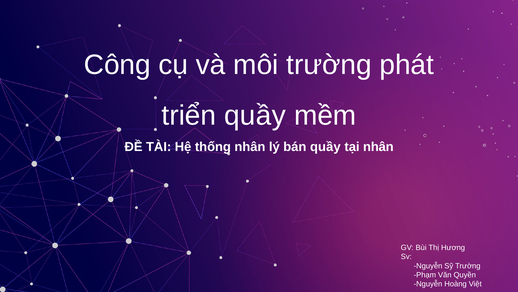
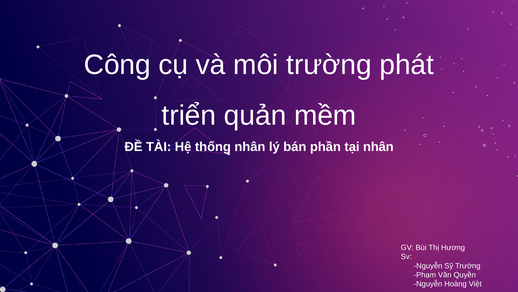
triển quầy: quầy -> quản (255, 115)
bán quầy: quầy -> phần (325, 147)
